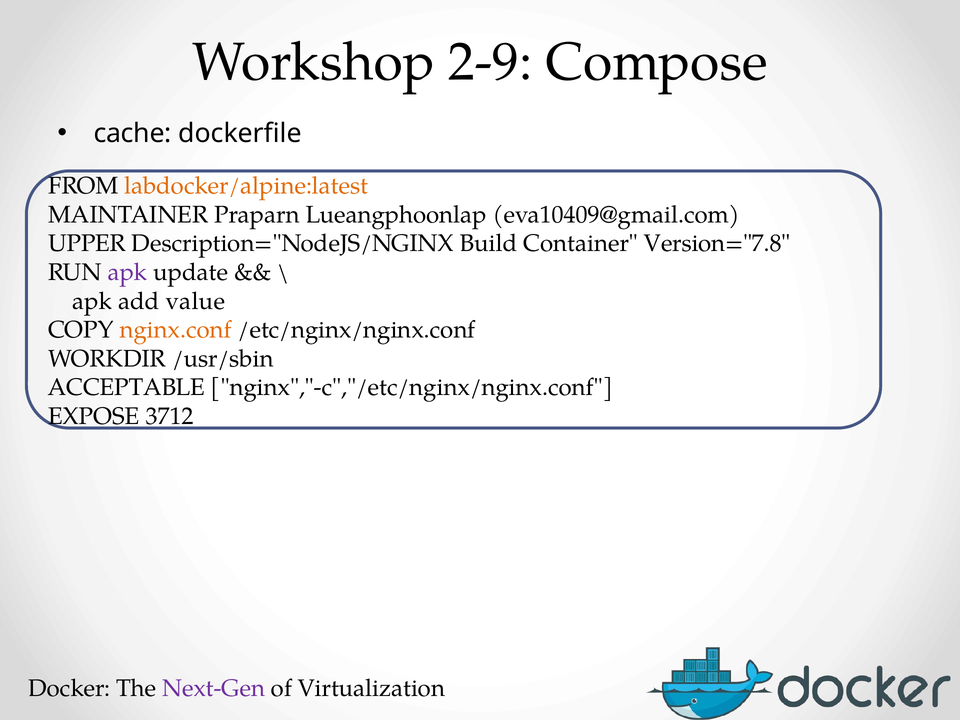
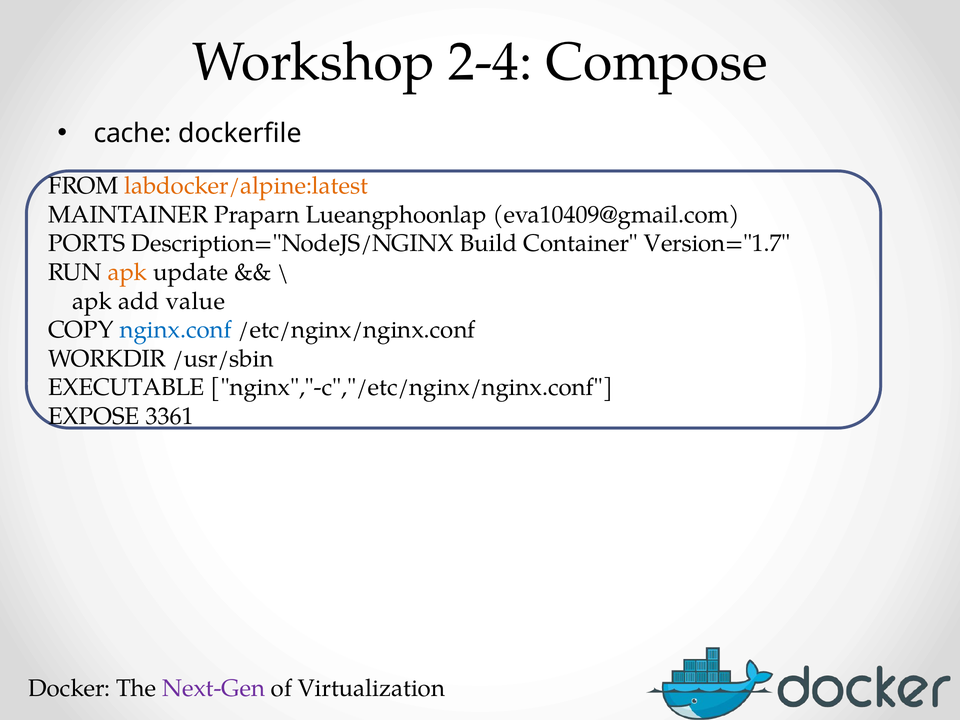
2-9: 2-9 -> 2-4 (490, 62)
UPPER: UPPER -> PORTS (87, 244)
Version="7.8: Version="7.8 -> Version="1.7 (717, 244)
apk colour: purple -> orange (127, 272)
nginx.conf colour: orange -> blue (176, 330)
ACCEPTABLE: ACCEPTABLE -> EXECUTABLE (127, 388)
3712: 3712 -> 3361 (170, 416)
